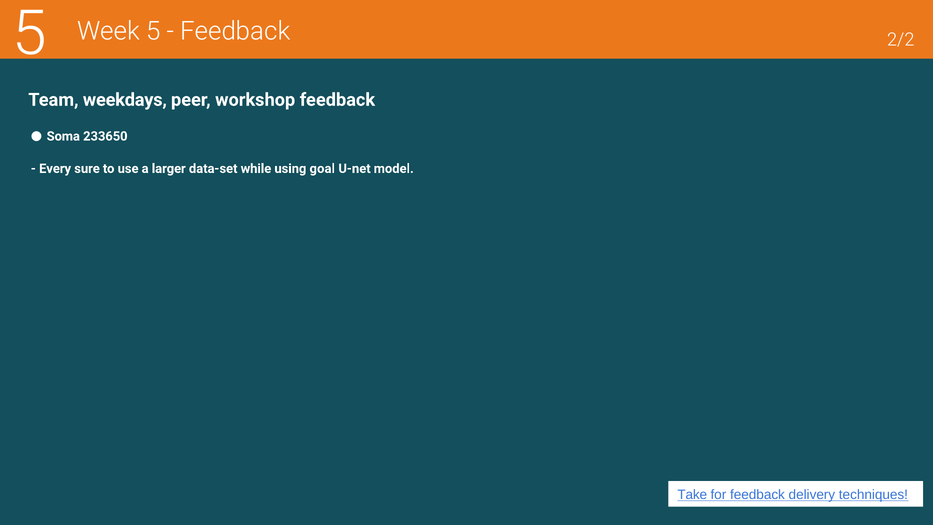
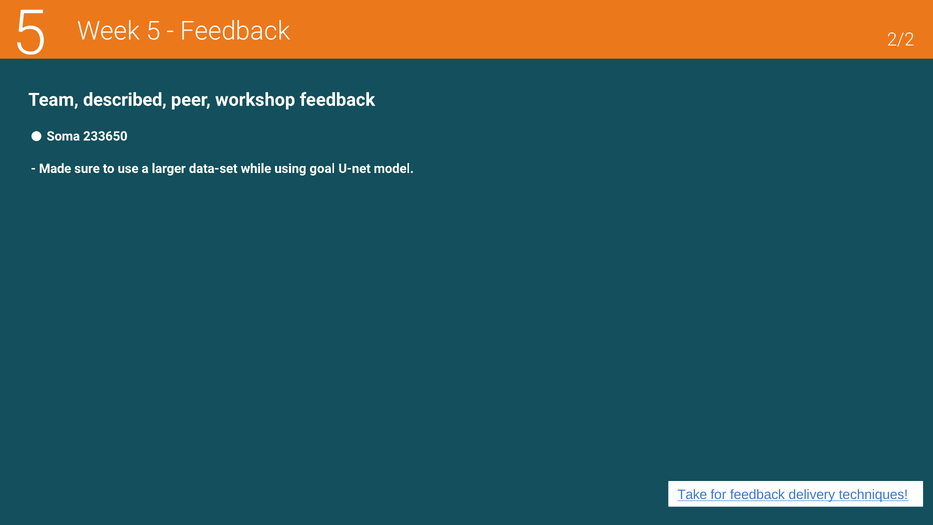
weekdays: weekdays -> described (125, 100)
Every: Every -> Made (55, 169)
